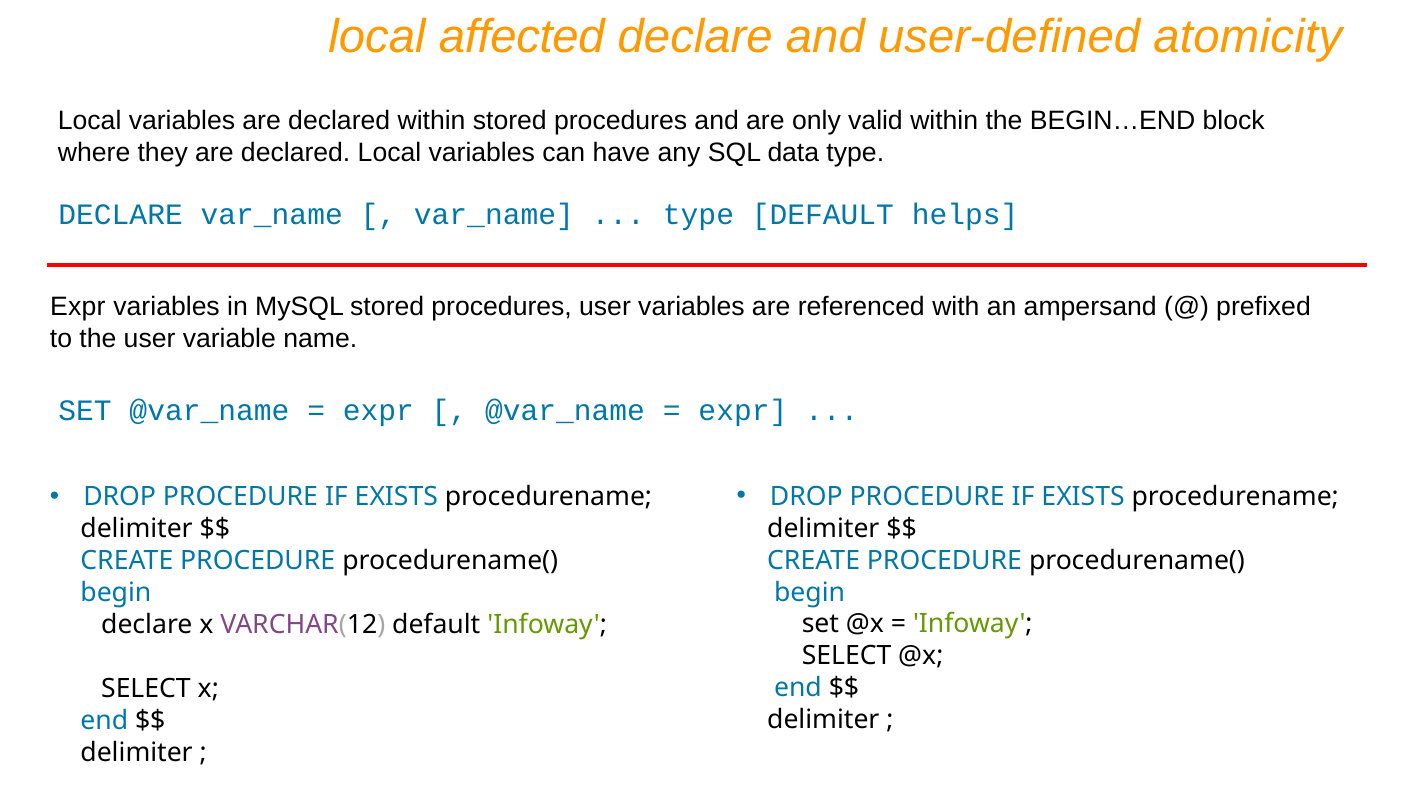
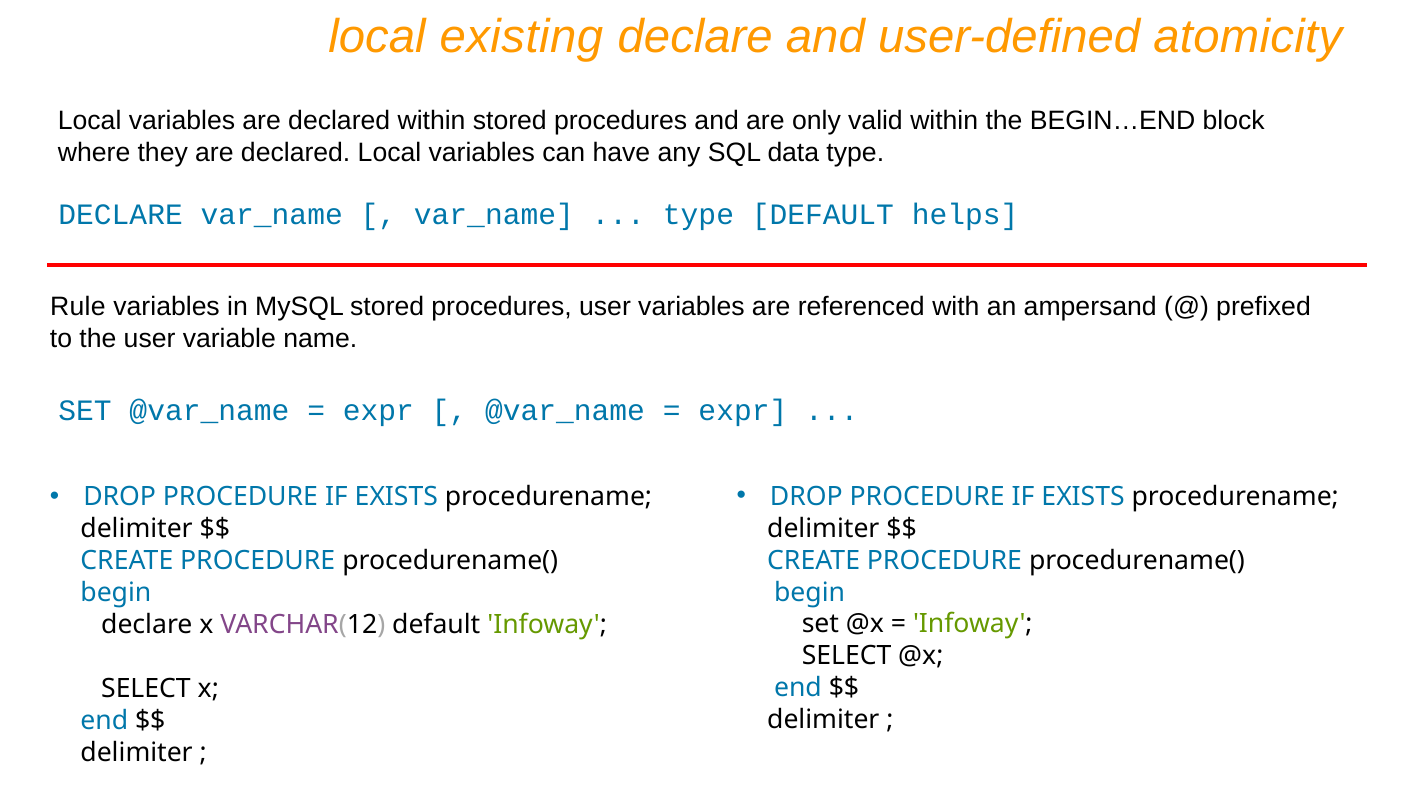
affected: affected -> existing (521, 37)
Expr: Expr -> Rule (78, 307)
